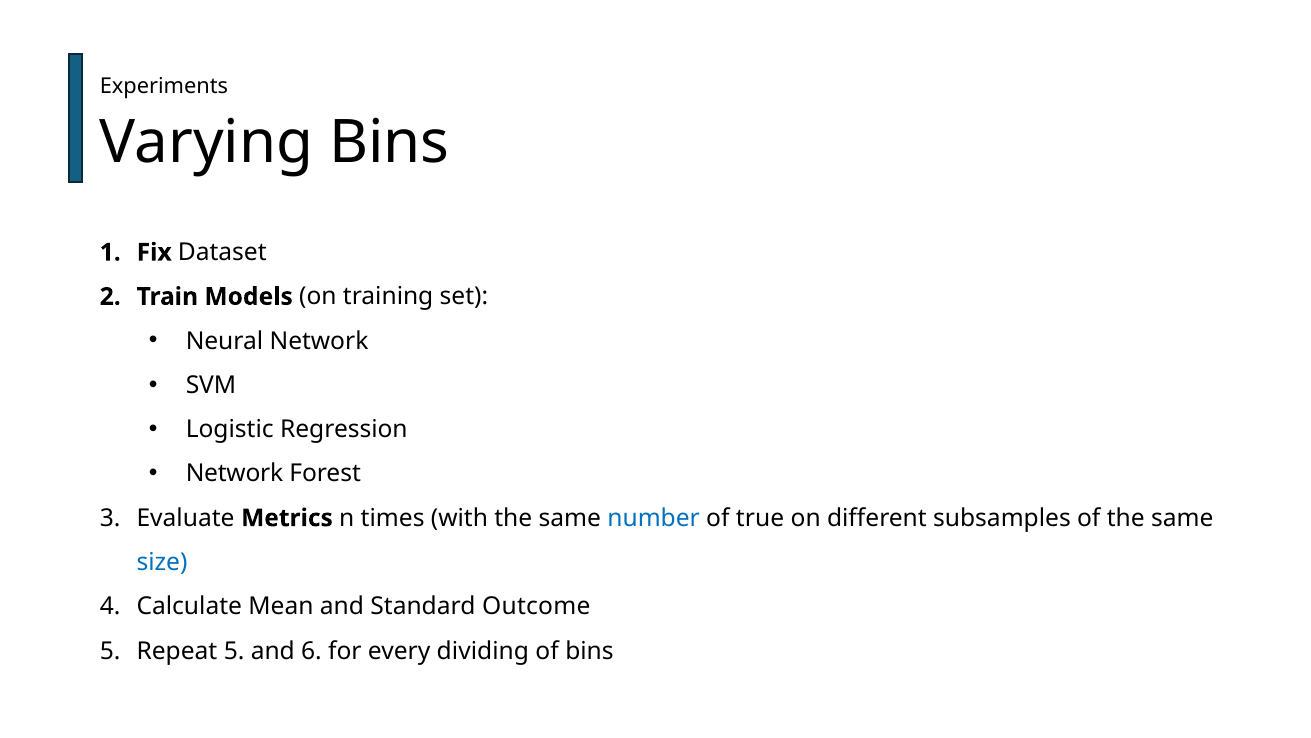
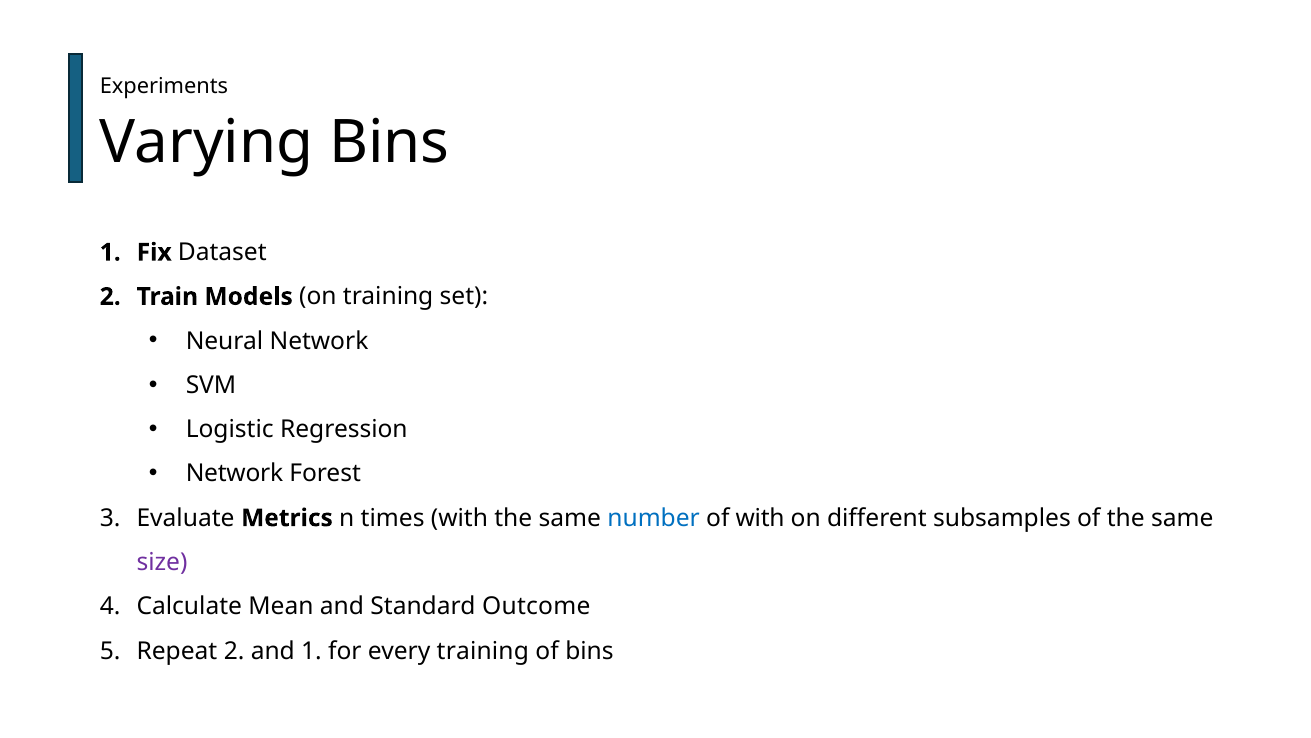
of true: true -> with (760, 518)
size colour: blue -> purple (162, 562)
Repeat 5: 5 -> 2 (234, 650)
and 6: 6 -> 1 (311, 650)
every dividing: dividing -> training (483, 650)
